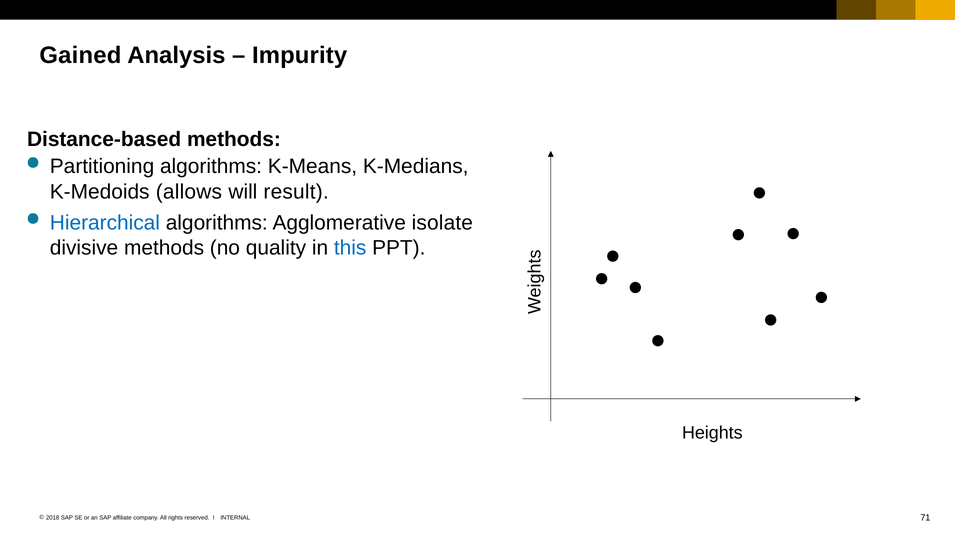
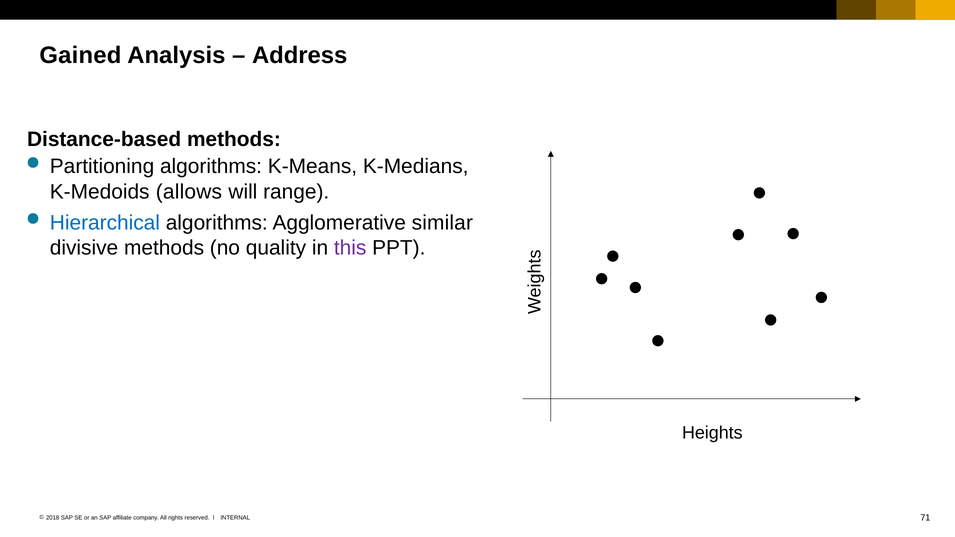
Impurity: Impurity -> Address (300, 55)
result: result -> range (296, 192)
isolate: isolate -> similar (442, 223)
this colour: blue -> purple (350, 248)
